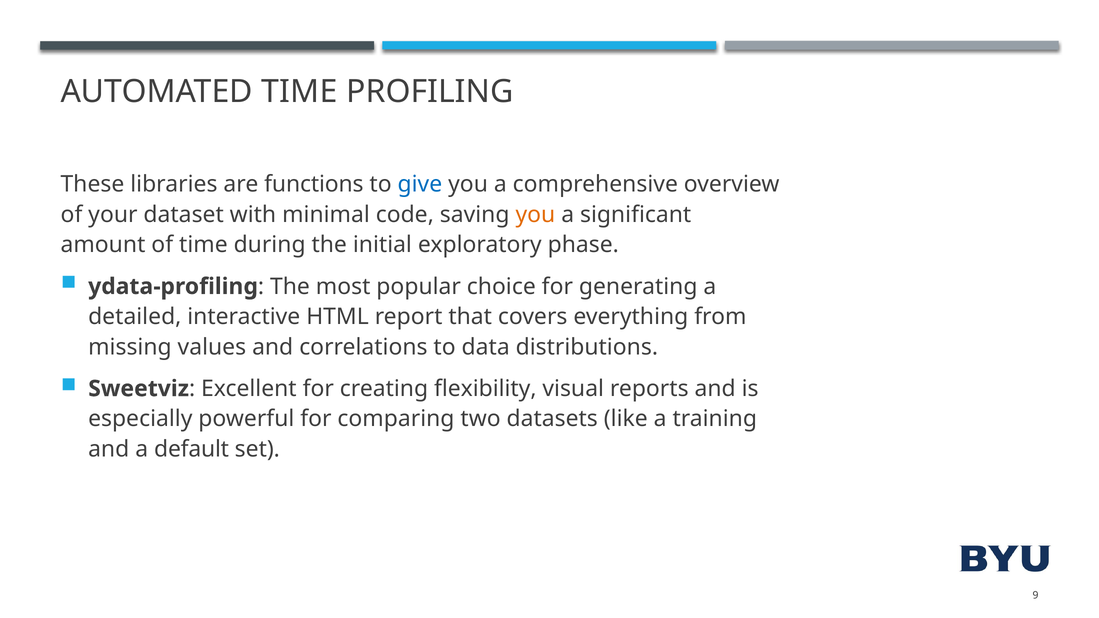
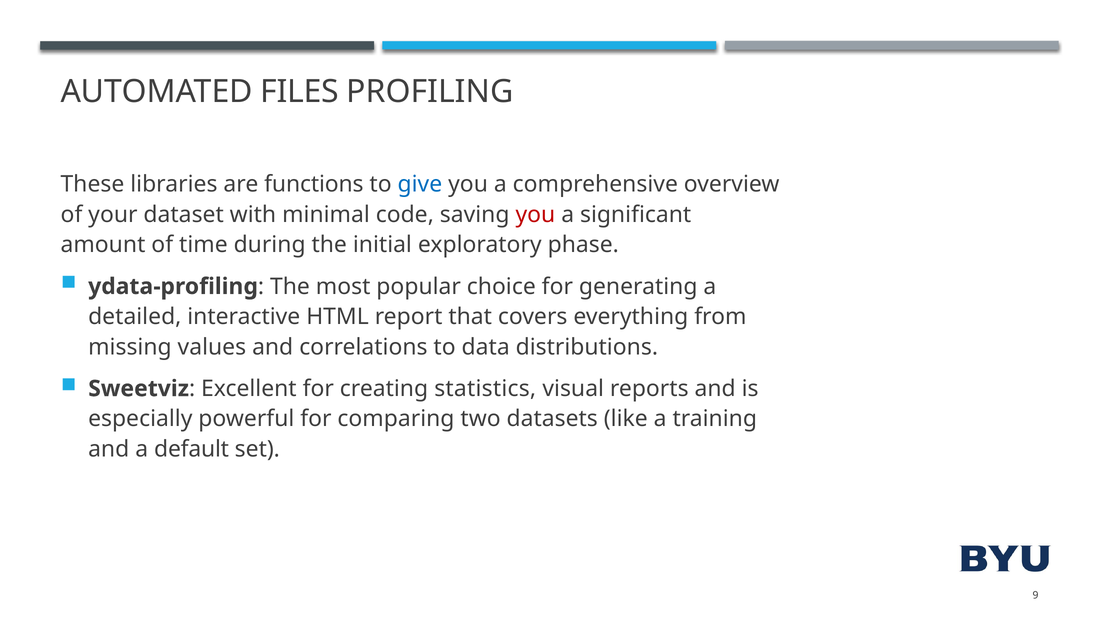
AUTOMATED TIME: TIME -> FILES (300, 92)
you colour: orange -> red (535, 215)
flexibility: flexibility -> statistics (485, 389)
